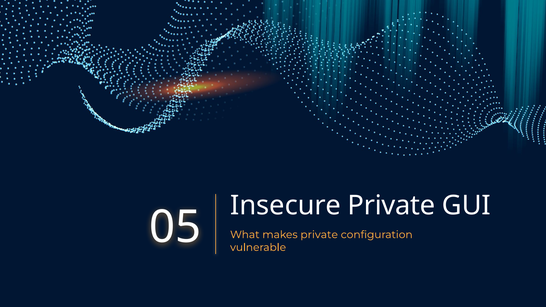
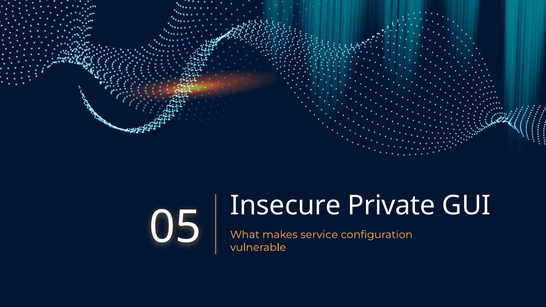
makes private: private -> service (319, 235)
